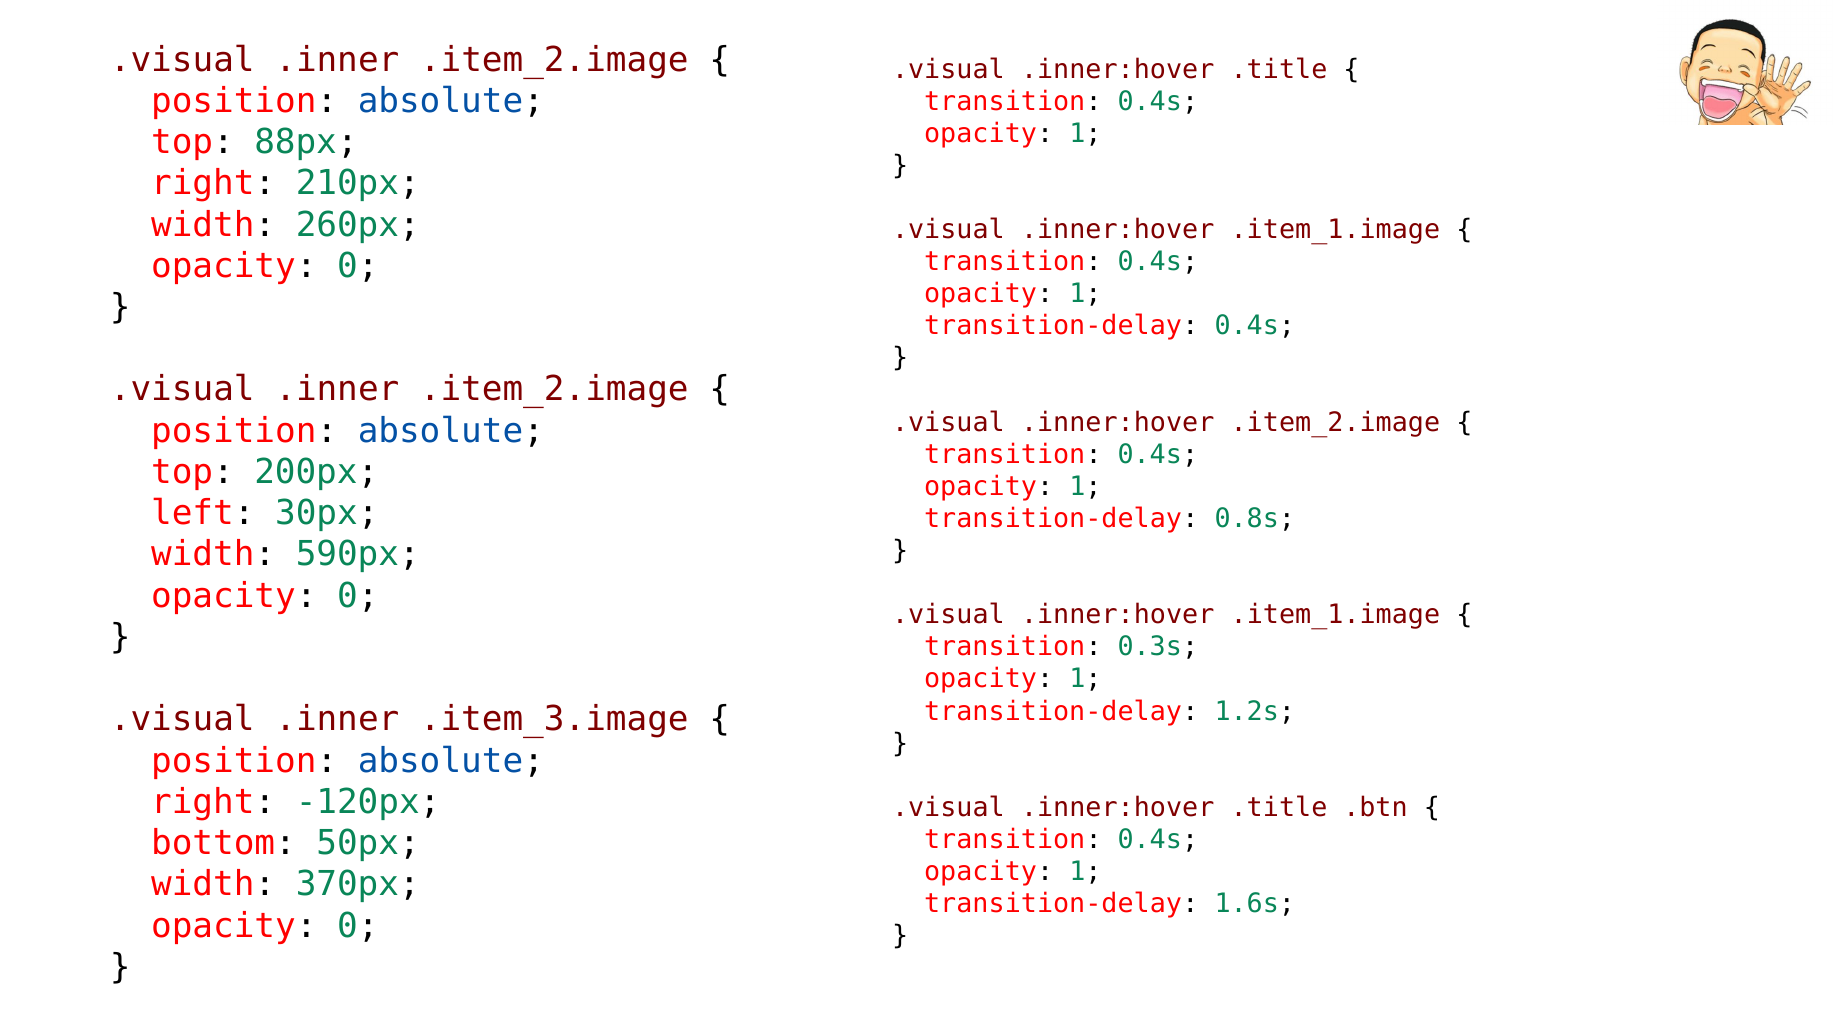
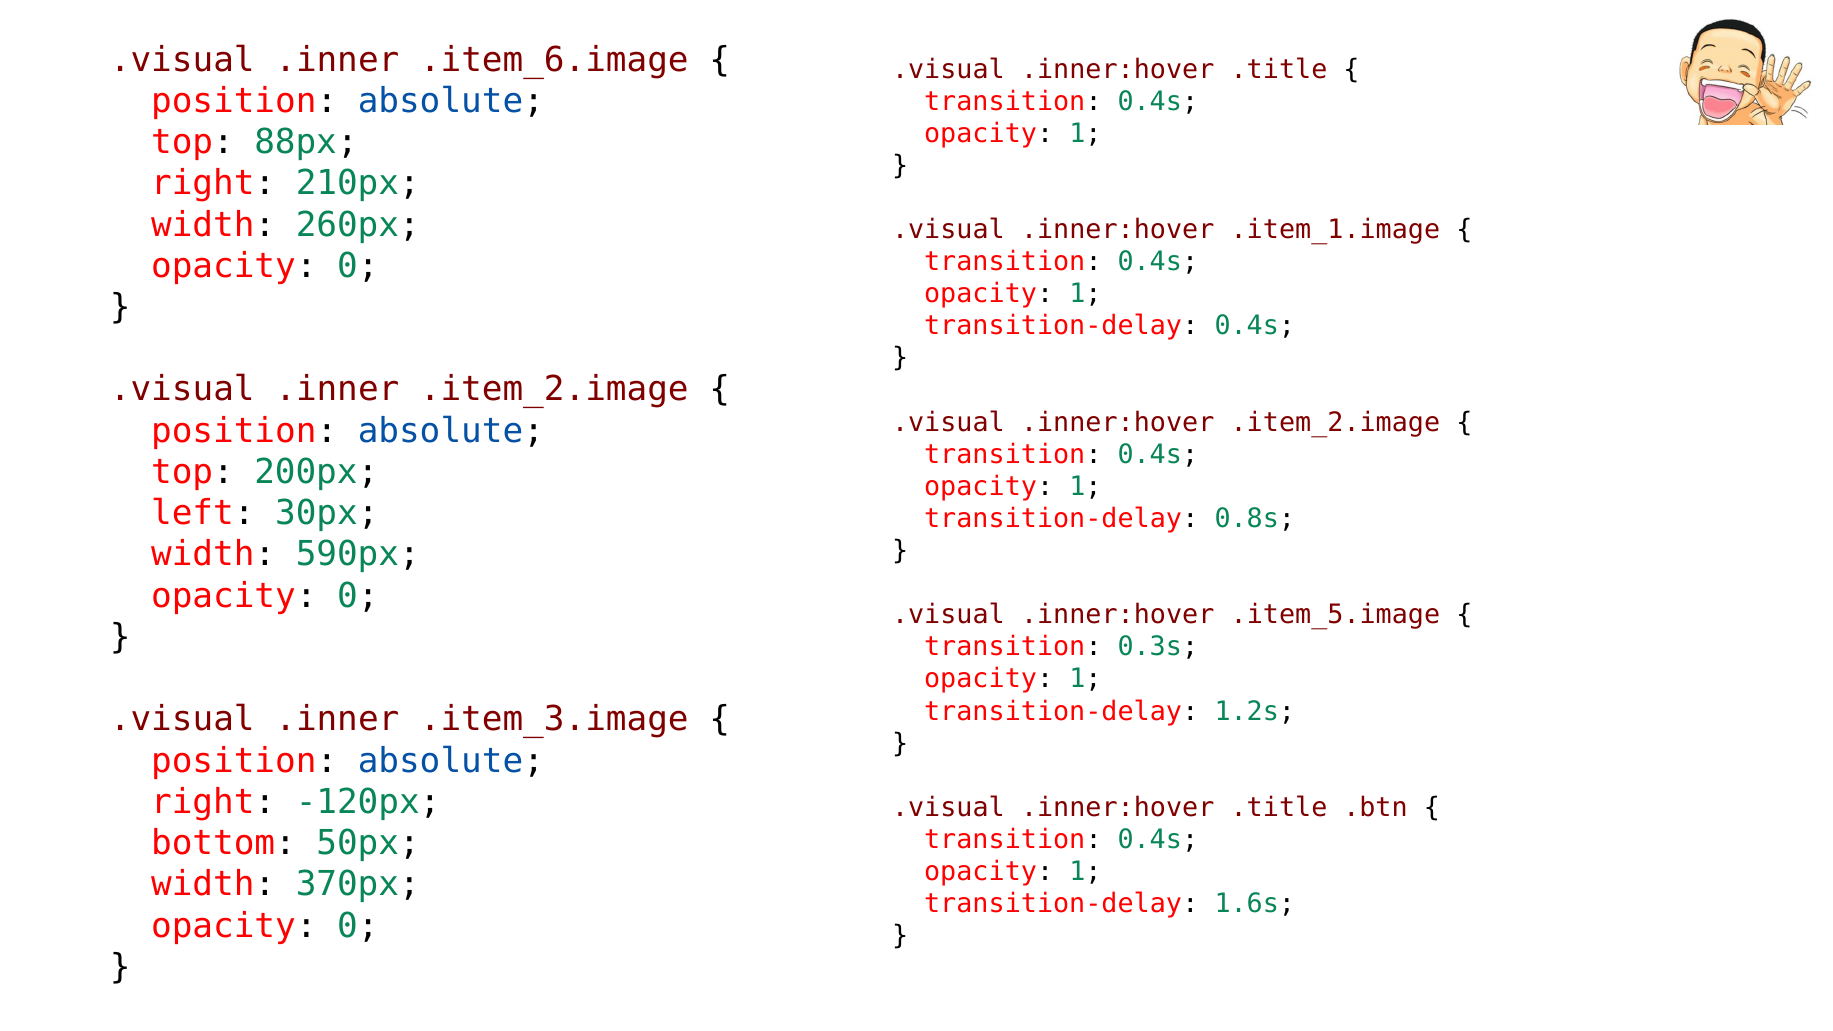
.item_2.image: .item_2.image -> .item_6.image (554, 60)
.item_1.image: .item_1.image -> .item_5.image (1335, 615)
